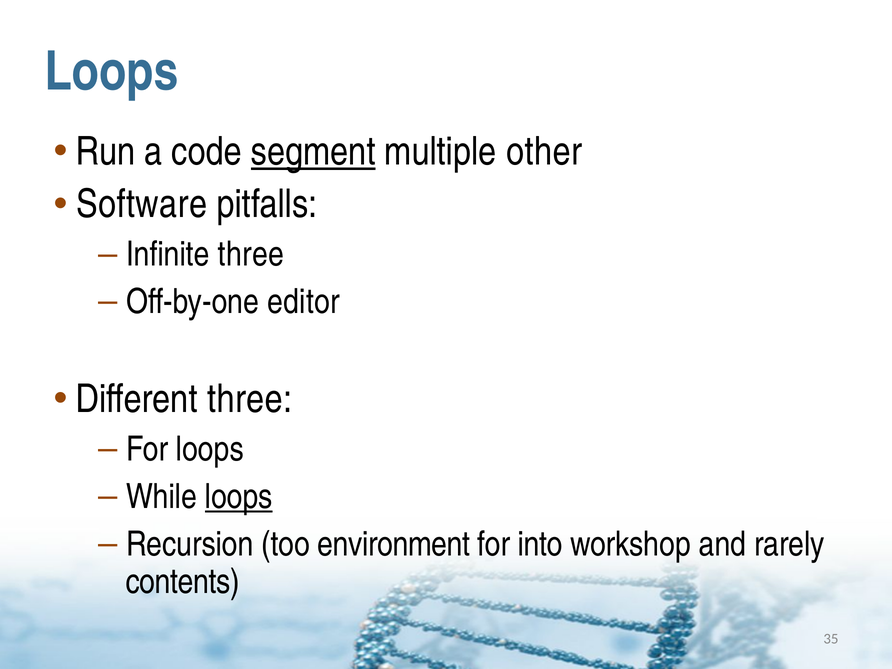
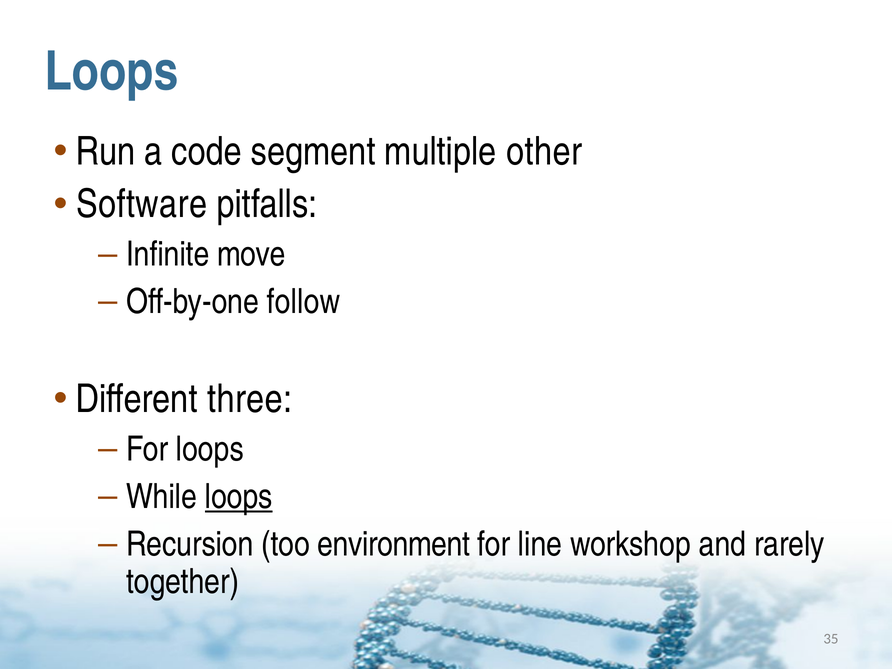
segment underline: present -> none (313, 152)
Infinite three: three -> move (251, 255)
editor: editor -> follow (304, 302)
into: into -> line (540, 544)
contents: contents -> together (183, 582)
